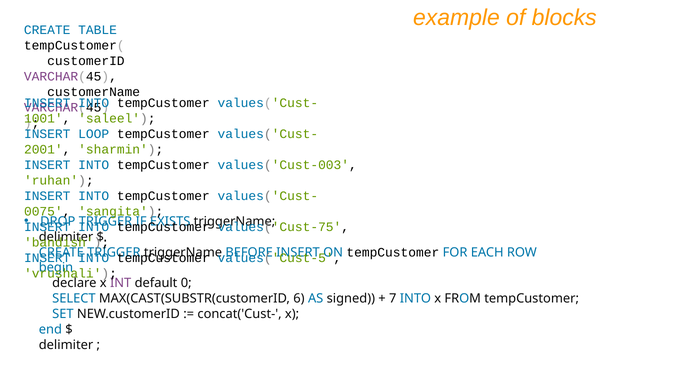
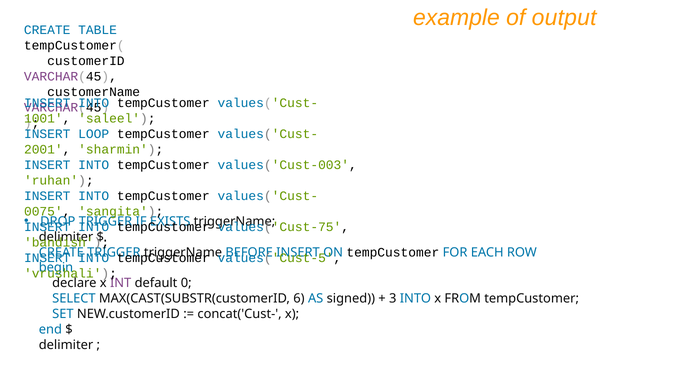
blocks: blocks -> output (564, 18)
7: 7 -> 3 (393, 299)
